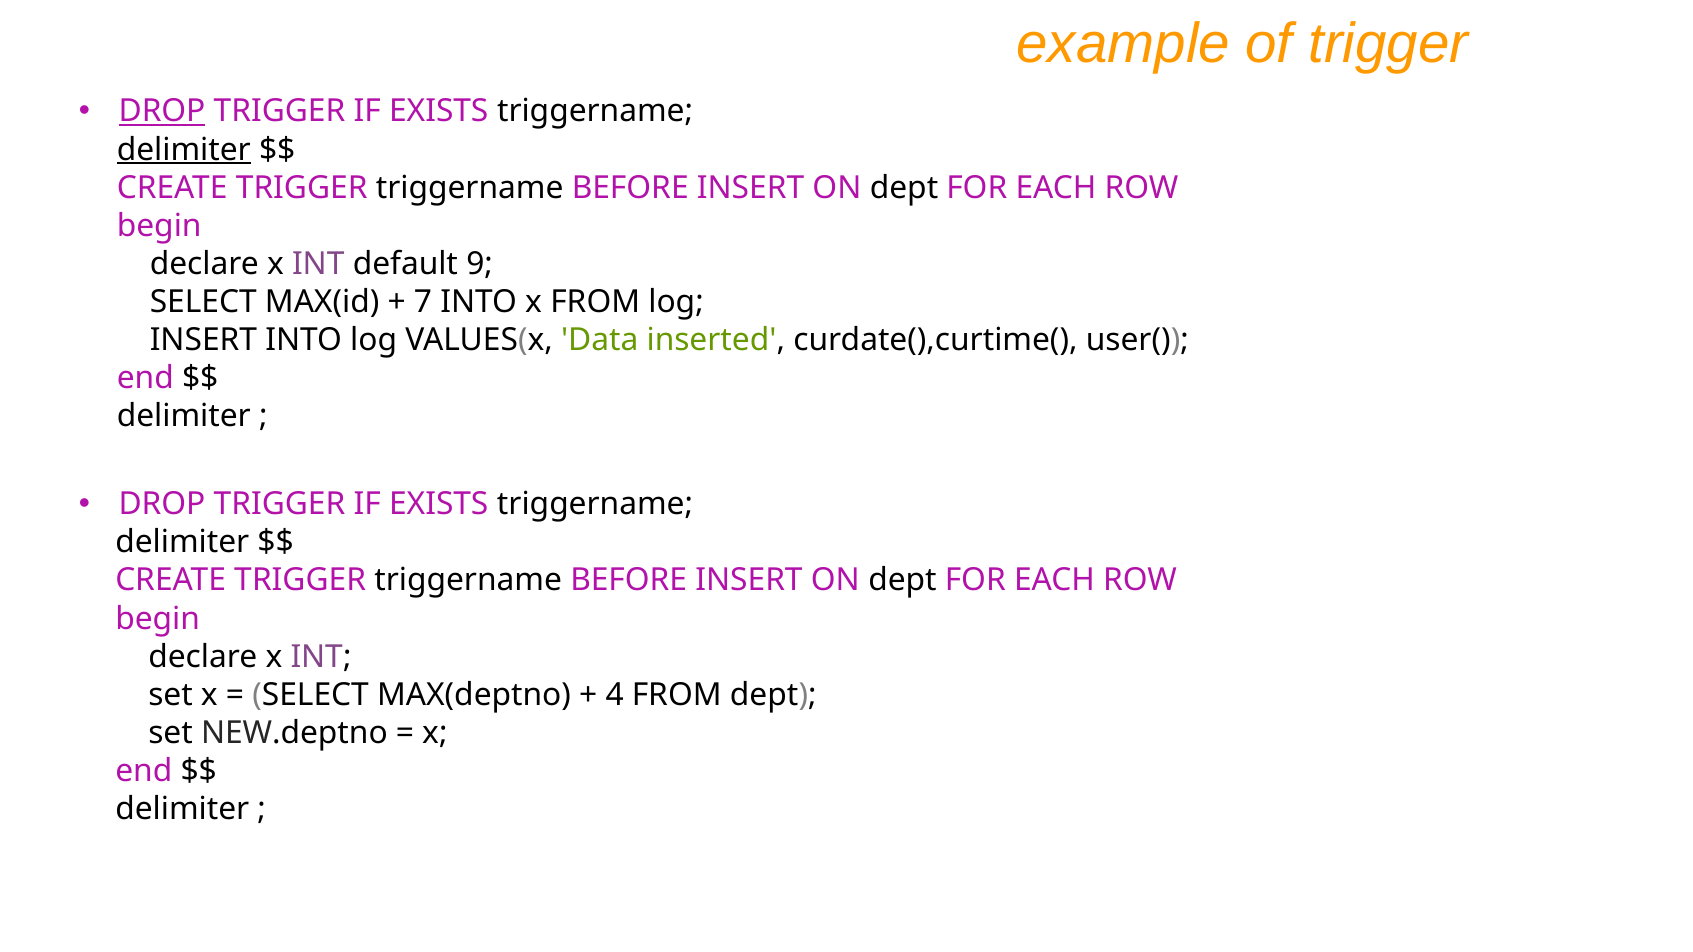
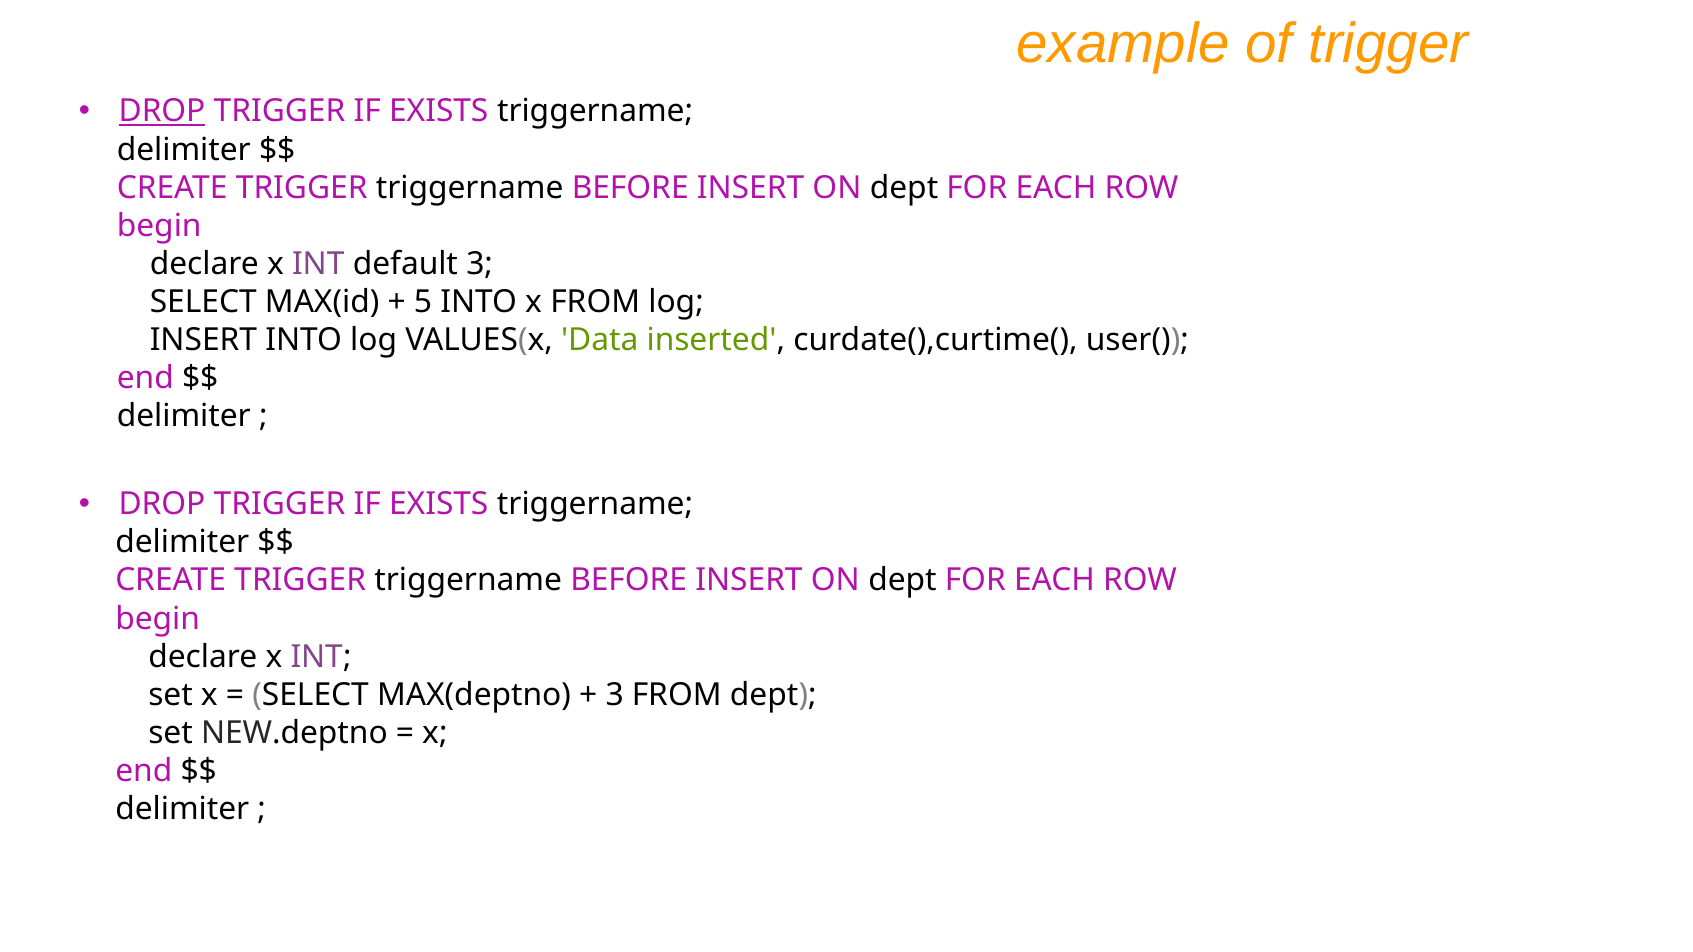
delimiter underline: present -> none (184, 150)
default 9: 9 -> 3 (480, 264)
7: 7 -> 5 (423, 302)
4: 4 -> 3 (615, 695)
